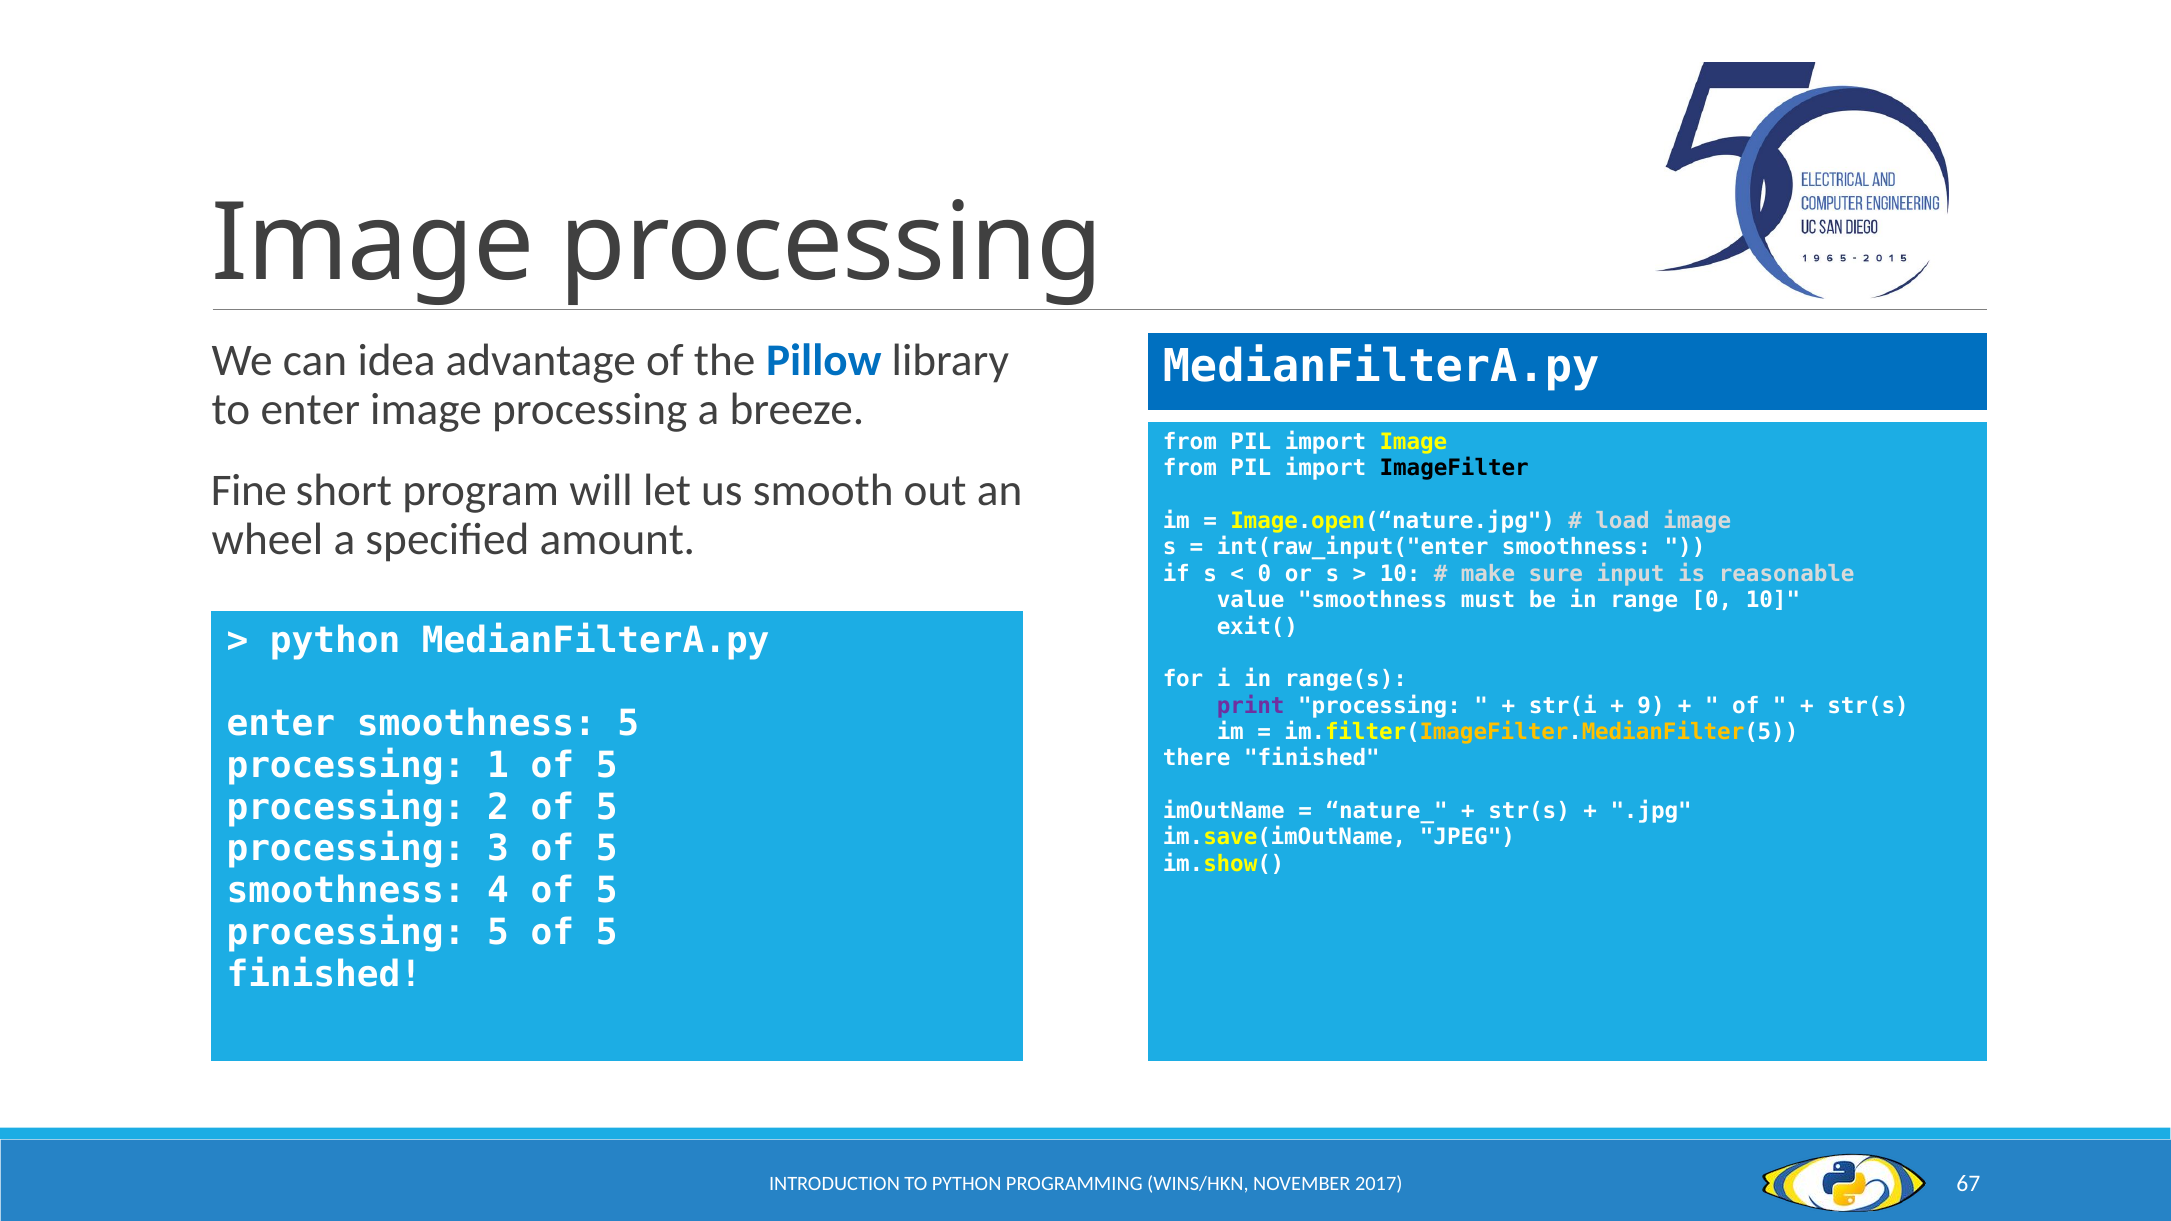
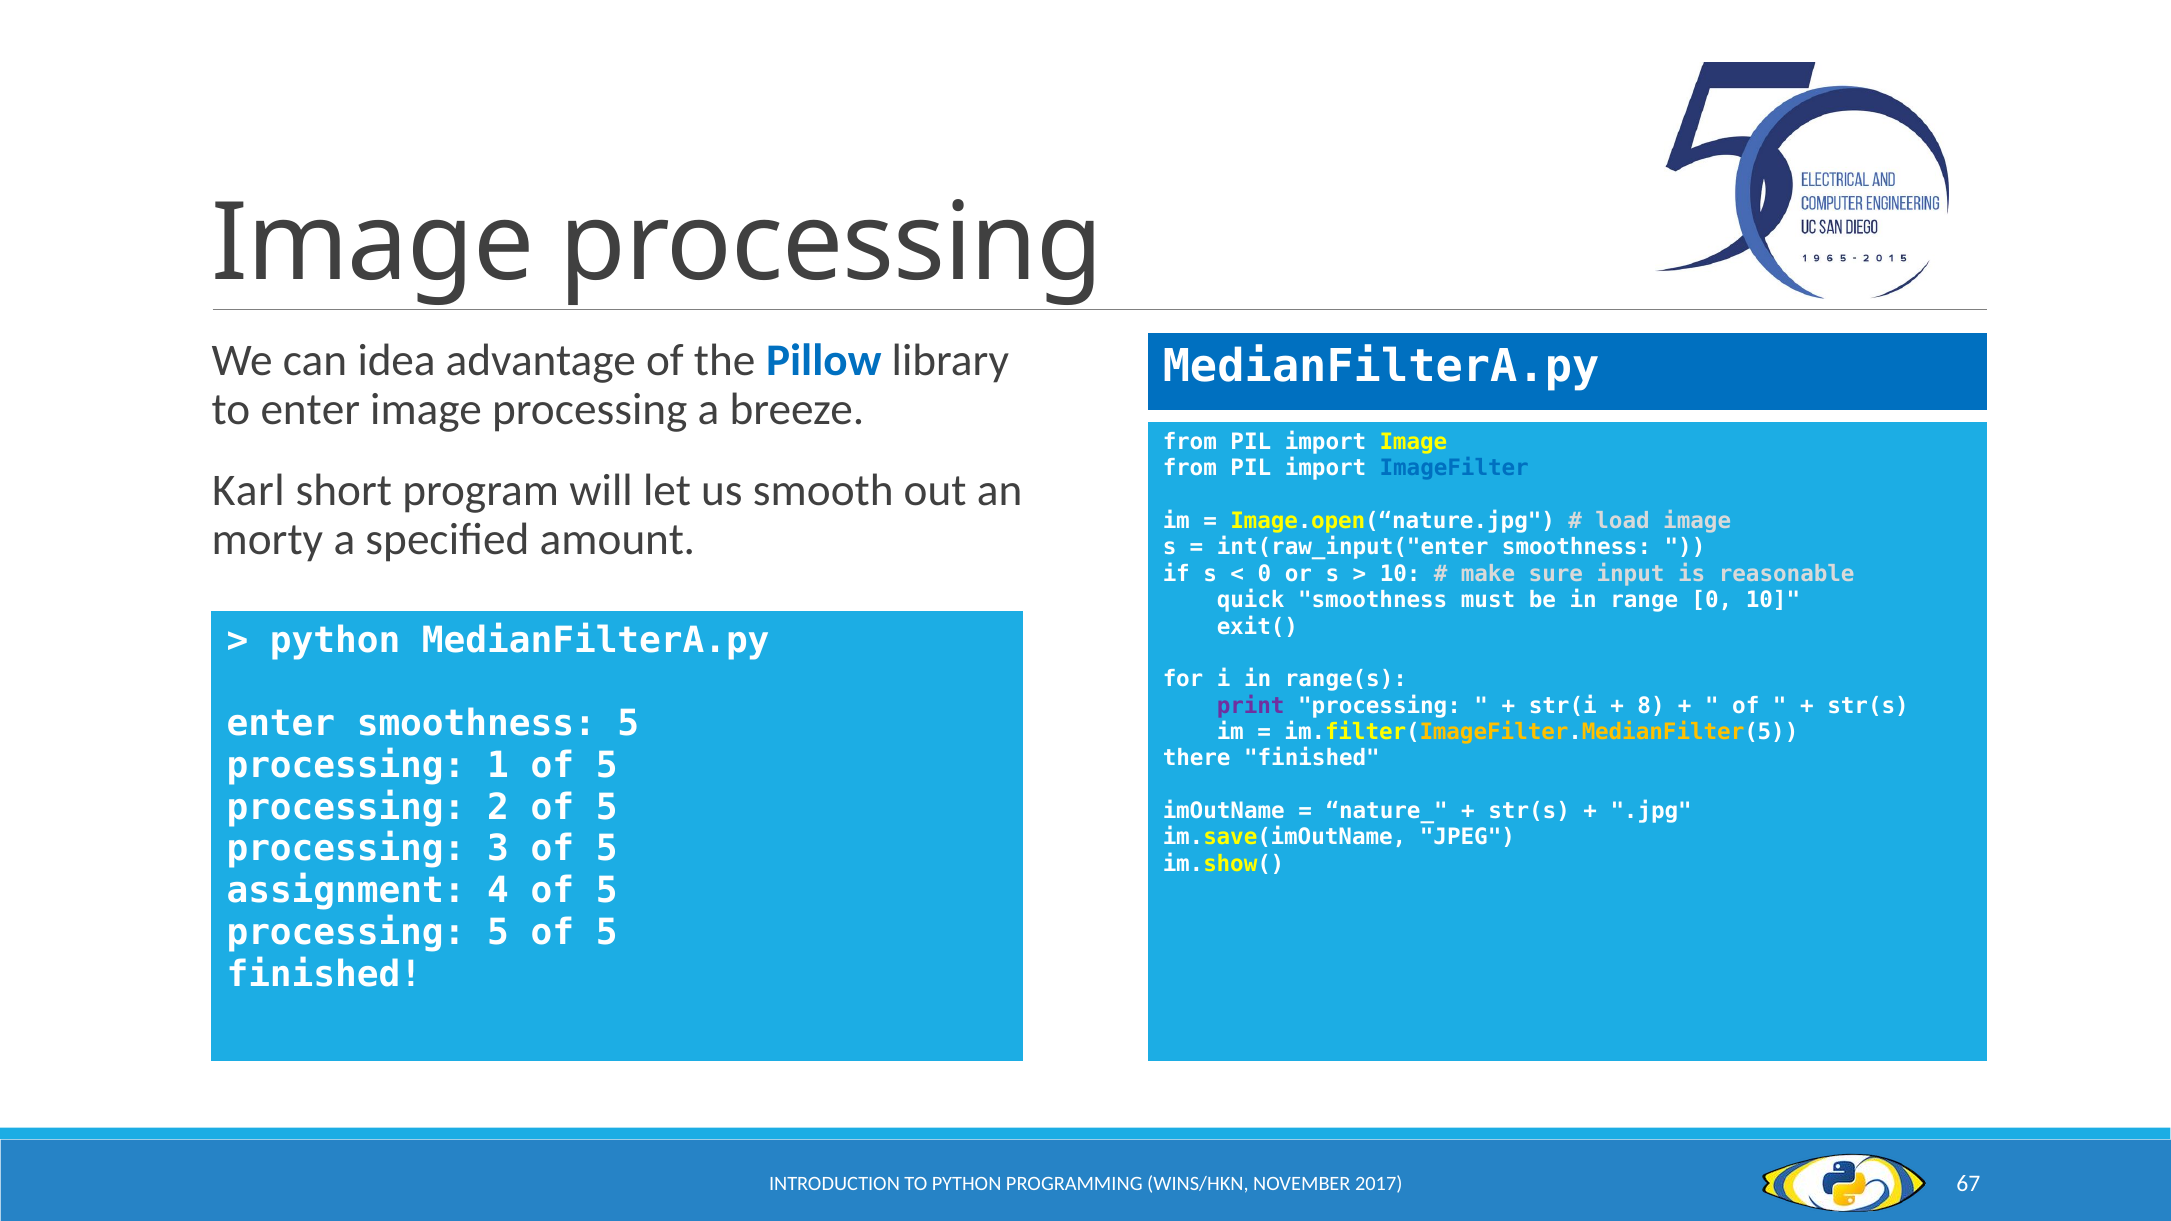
ImageFilter colour: black -> blue (1454, 469)
Fine: Fine -> Karl (248, 490)
wheel: wheel -> morty (267, 539)
value: value -> quick (1251, 600)
9: 9 -> 8 (1651, 706)
smoothness: smoothness -> assignment (346, 891)
